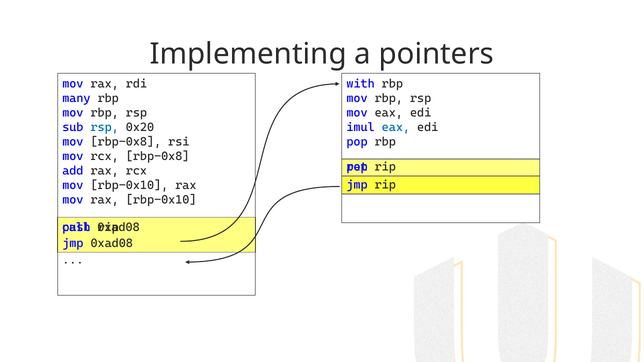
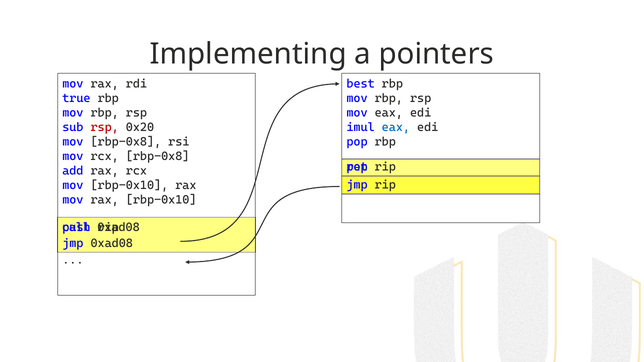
with: with -> best (361, 84)
many: many -> true (76, 98)
rsp colour: blue -> red (105, 127)
